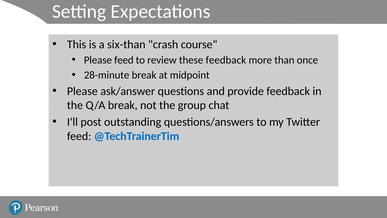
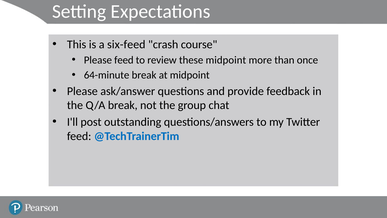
six-than: six-than -> six-feed (126, 44)
these feedback: feedback -> midpoint (226, 60)
28-minute: 28-minute -> 64-minute (107, 75)
